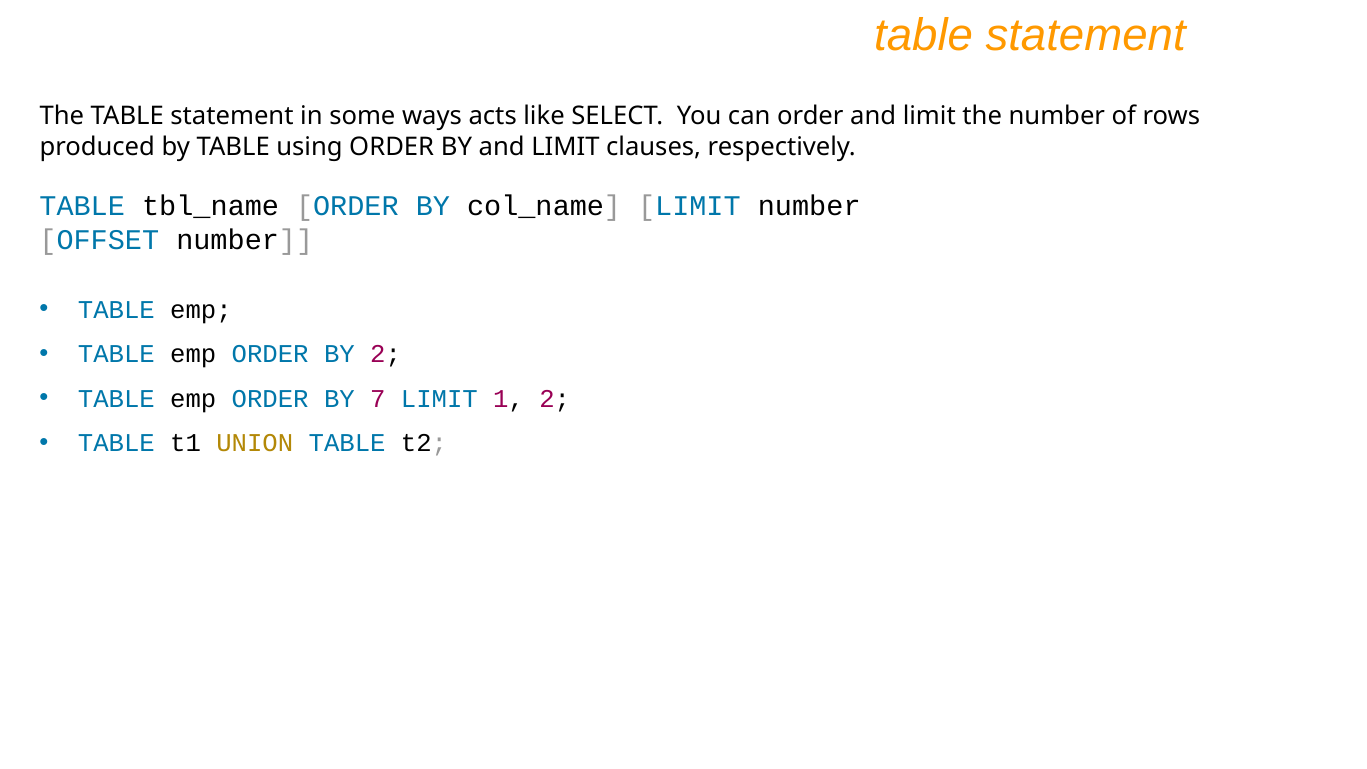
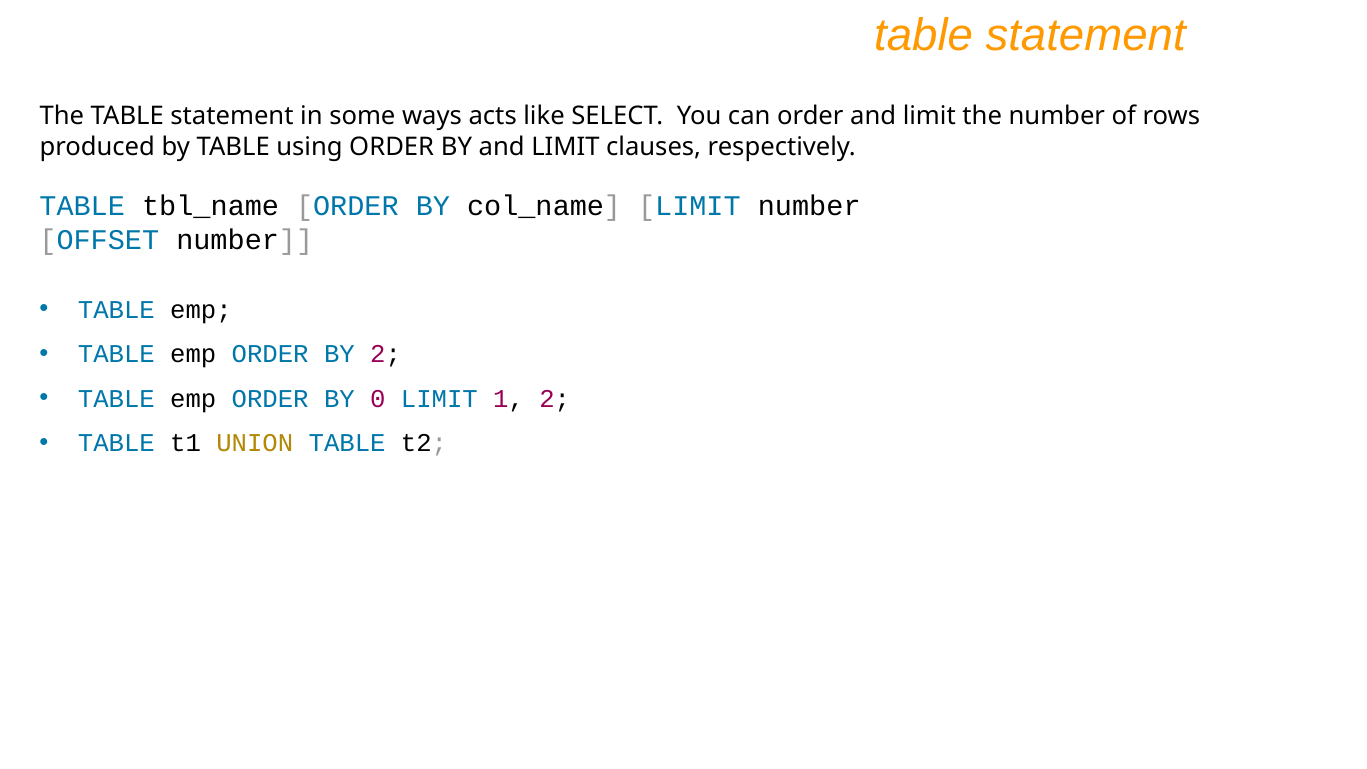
7: 7 -> 0 (378, 399)
